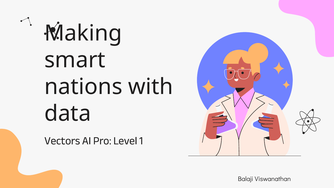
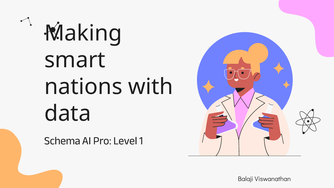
Vectors: Vectors -> Schema (62, 141)
